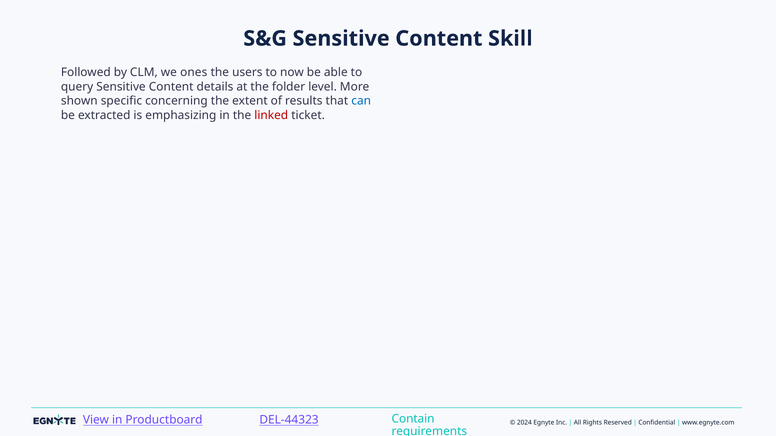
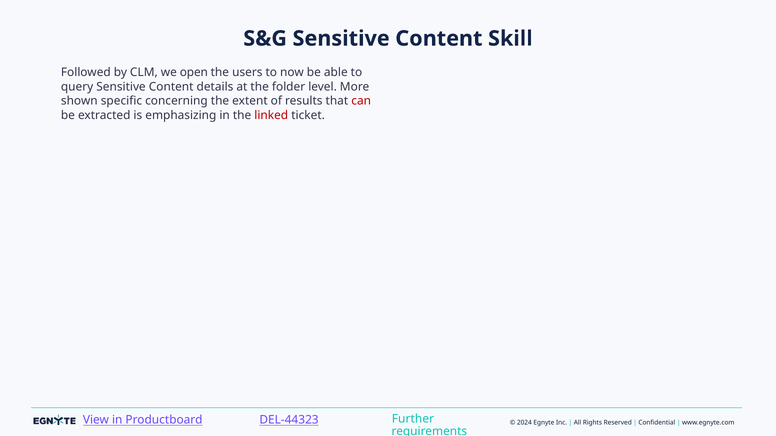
ones: ones -> open (194, 73)
can colour: blue -> red (361, 101)
Contain: Contain -> Further (413, 419)
